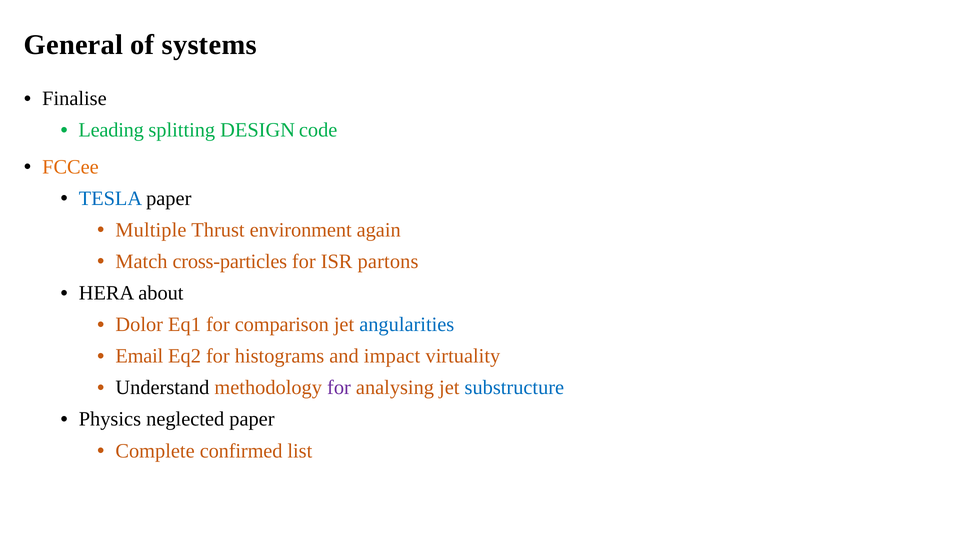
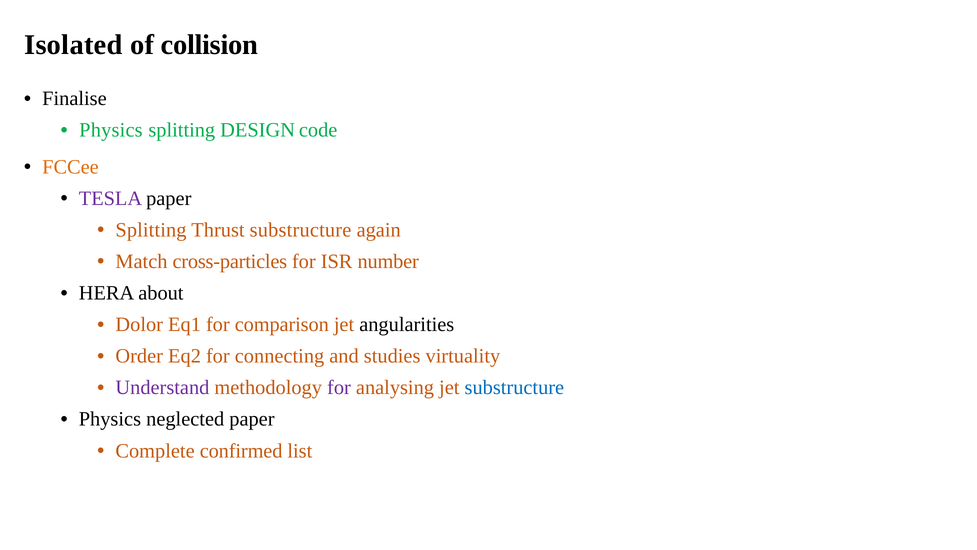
General: General -> Isolated (73, 45)
systems: systems -> collision (210, 45)
Leading: Leading -> Physics (111, 130)
TESLA colour: blue -> purple (110, 198)
Multiple: Multiple -> Splitting (151, 230)
Thrust environment: environment -> substructure (301, 230)
partons: partons -> number (388, 261)
angularities colour: blue -> black (407, 324)
Email: Email -> Order (139, 356)
histograms: histograms -> connecting (280, 356)
impact: impact -> studies (392, 356)
Understand colour: black -> purple (162, 387)
